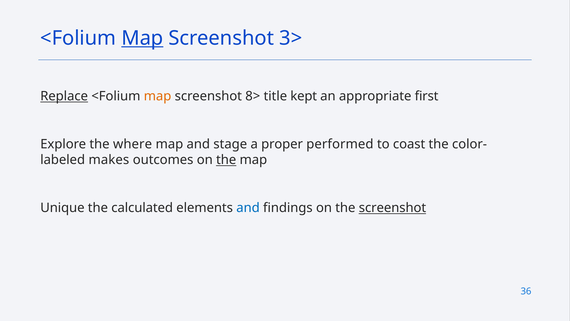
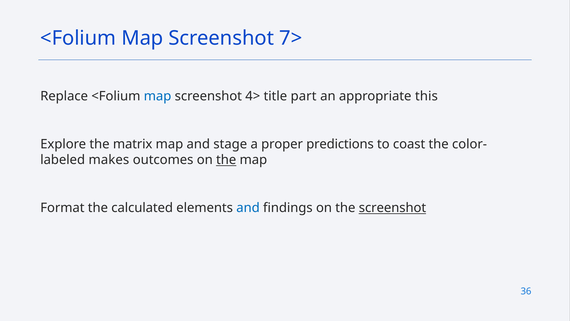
Map underline: present -> none (142, 38)
3>: 3> -> 7> (291, 38)
Replace underline: present -> none (64, 96)
map colour: orange -> blue (158, 96)
8>: 8> -> 4> (253, 96)
kept: kept -> part (304, 96)
first: first -> this (426, 96)
where: where -> matrix (133, 144)
performed: performed -> predictions (340, 144)
Unique: Unique -> Format (62, 208)
